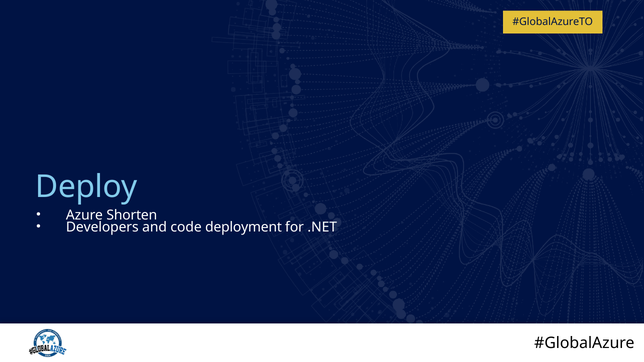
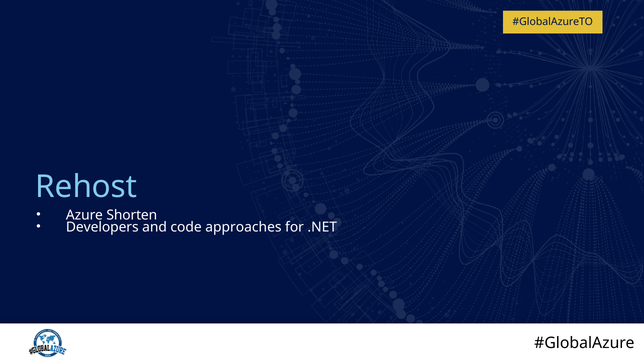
Deploy: Deploy -> Rehost (86, 187)
deployment: deployment -> approaches (243, 227)
